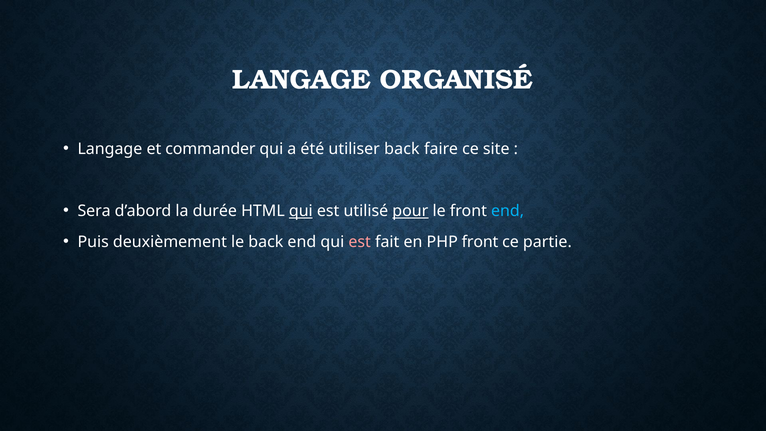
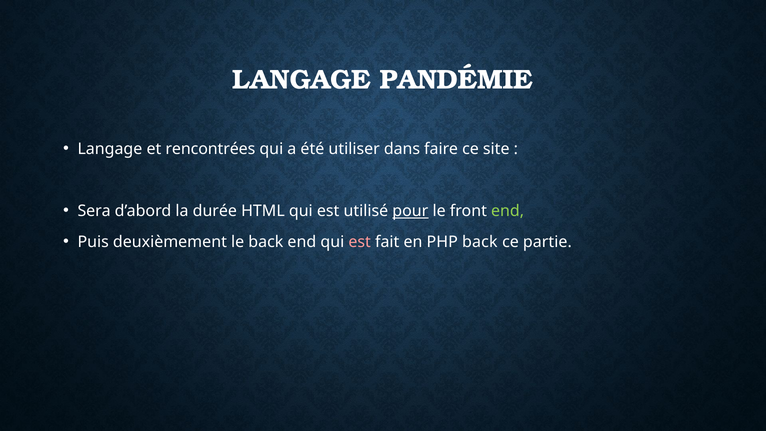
ORGANISÉ: ORGANISÉ -> PANDÉMIE (456, 80)
commander: commander -> rencontrées (210, 149)
utiliser back: back -> dans (402, 149)
qui underline: present -> none (301, 211)
end colour: light blue -> light green (508, 211)
PHP front: front -> back (480, 242)
